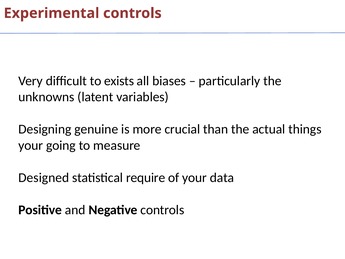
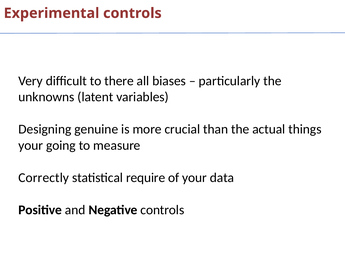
exists: exists -> there (119, 81)
Designed: Designed -> Correctly (44, 177)
